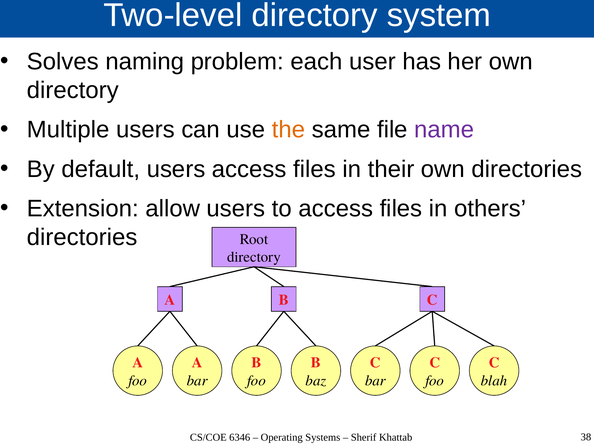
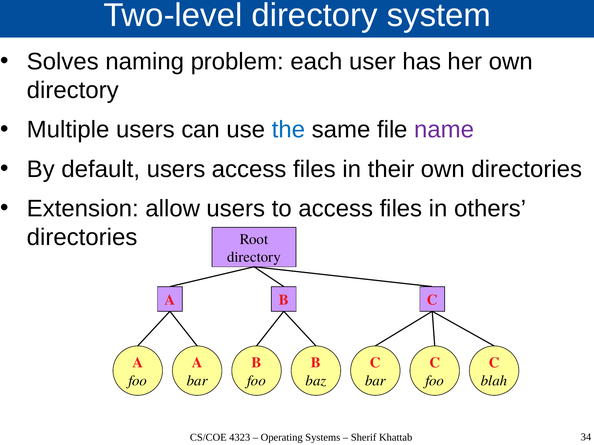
the colour: orange -> blue (289, 130)
6346: 6346 -> 4323 (240, 438)
38: 38 -> 34 (586, 438)
